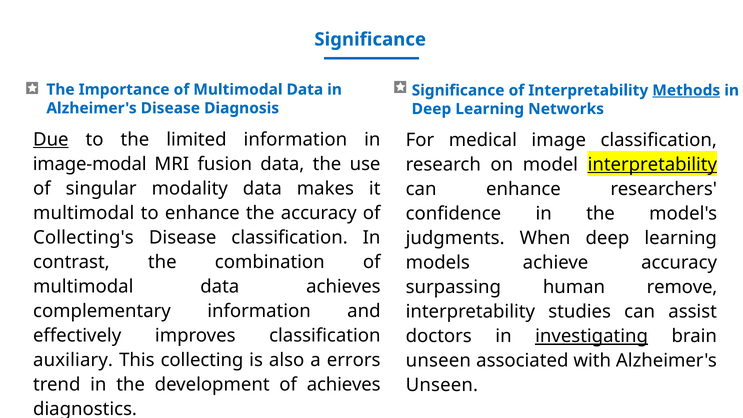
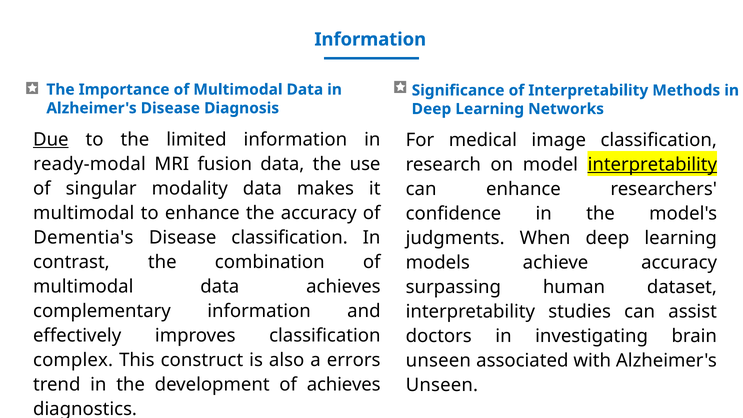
Significance: Significance -> Information (370, 39)
Methods underline: present -> none (686, 90)
image-modal: image-modal -> ready-modal (90, 164)
Collecting's: Collecting's -> Dementia's (83, 238)
remove: remove -> dataset (682, 287)
investigating underline: present -> none (592, 336)
auxiliary: auxiliary -> complex (73, 360)
collecting: collecting -> construct (202, 360)
